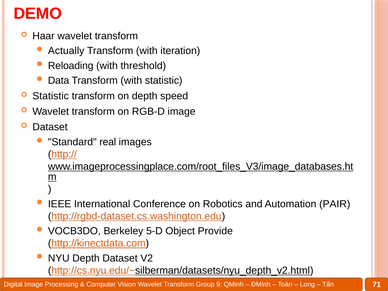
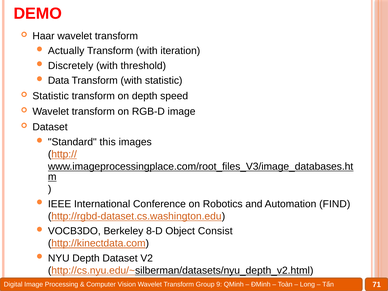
Reloading: Reloading -> Discretely (71, 66)
real: real -> this (108, 142)
PAIR: PAIR -> FIND (335, 204)
5-D: 5-D -> 8-D (154, 231)
Provide: Provide -> Consist (215, 231)
